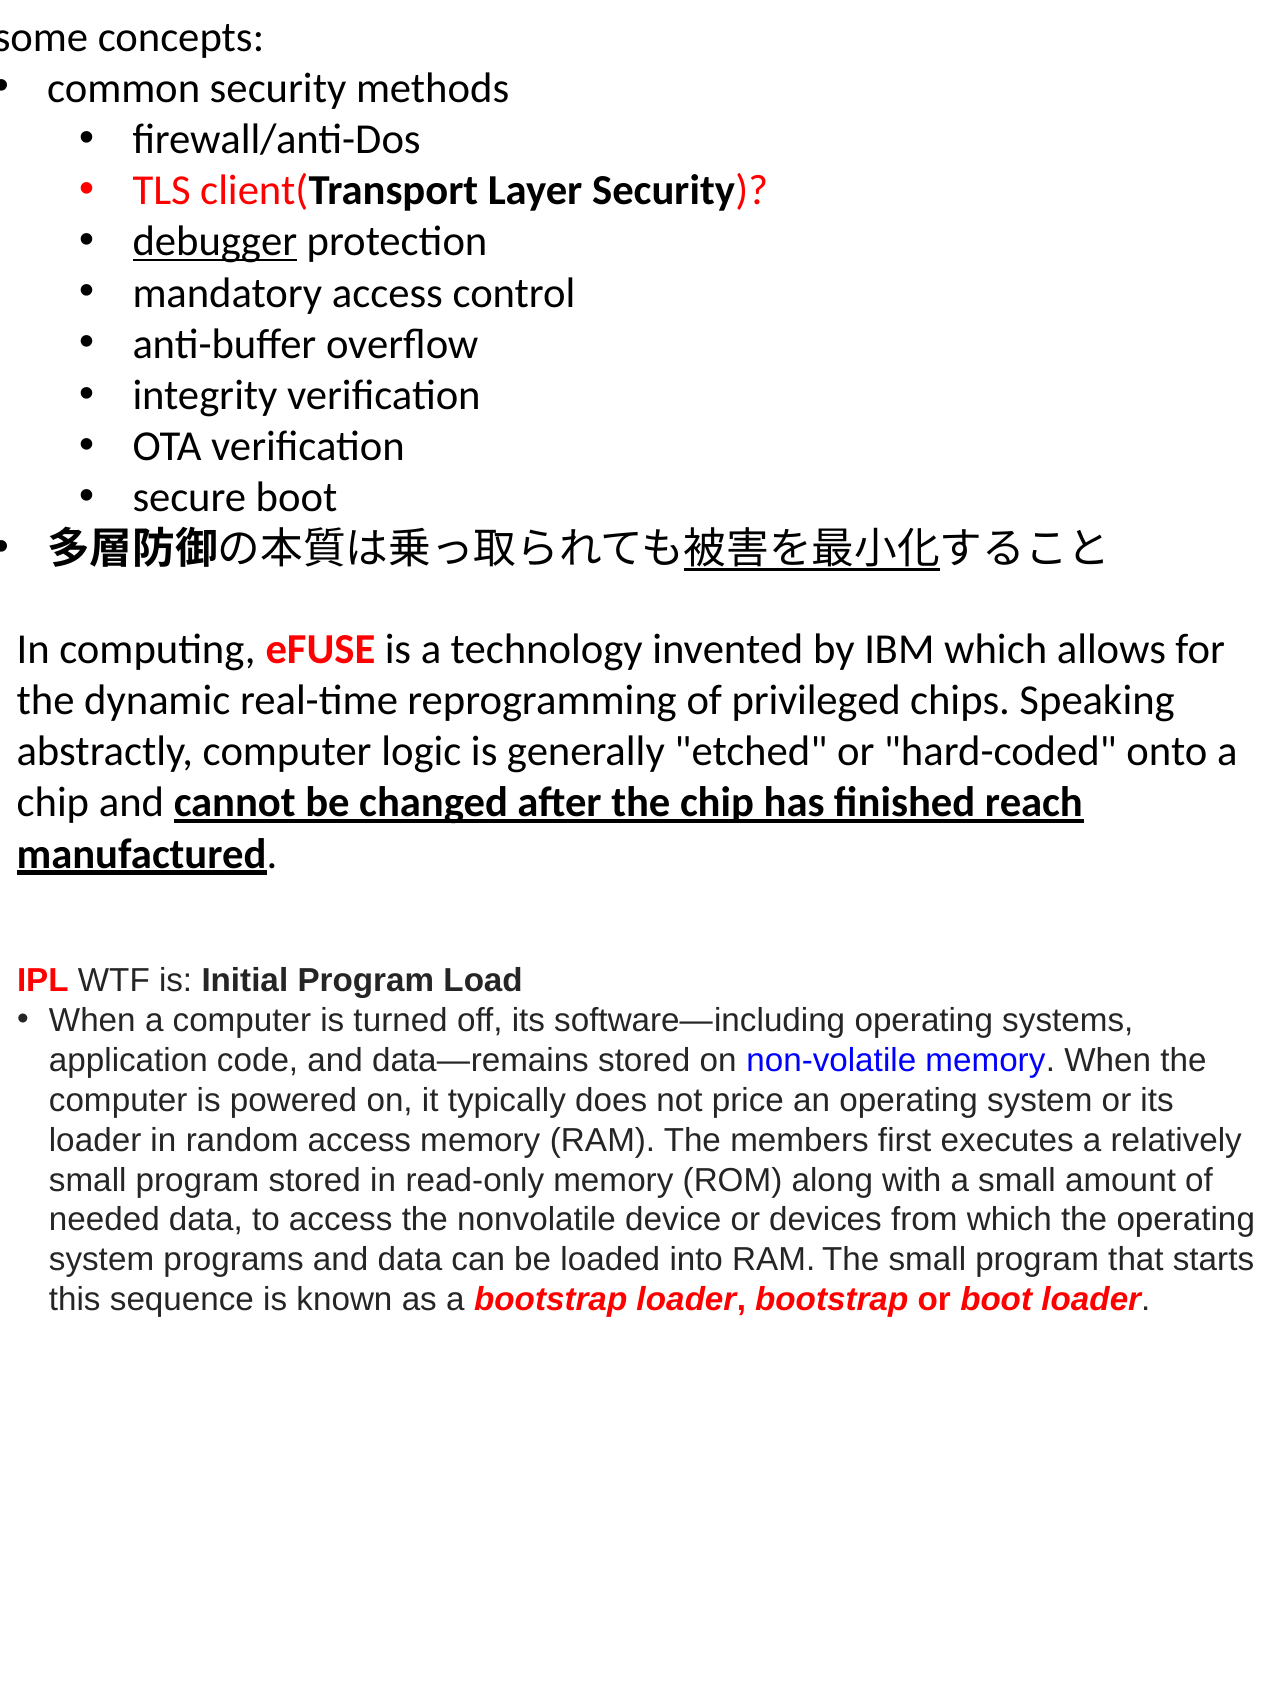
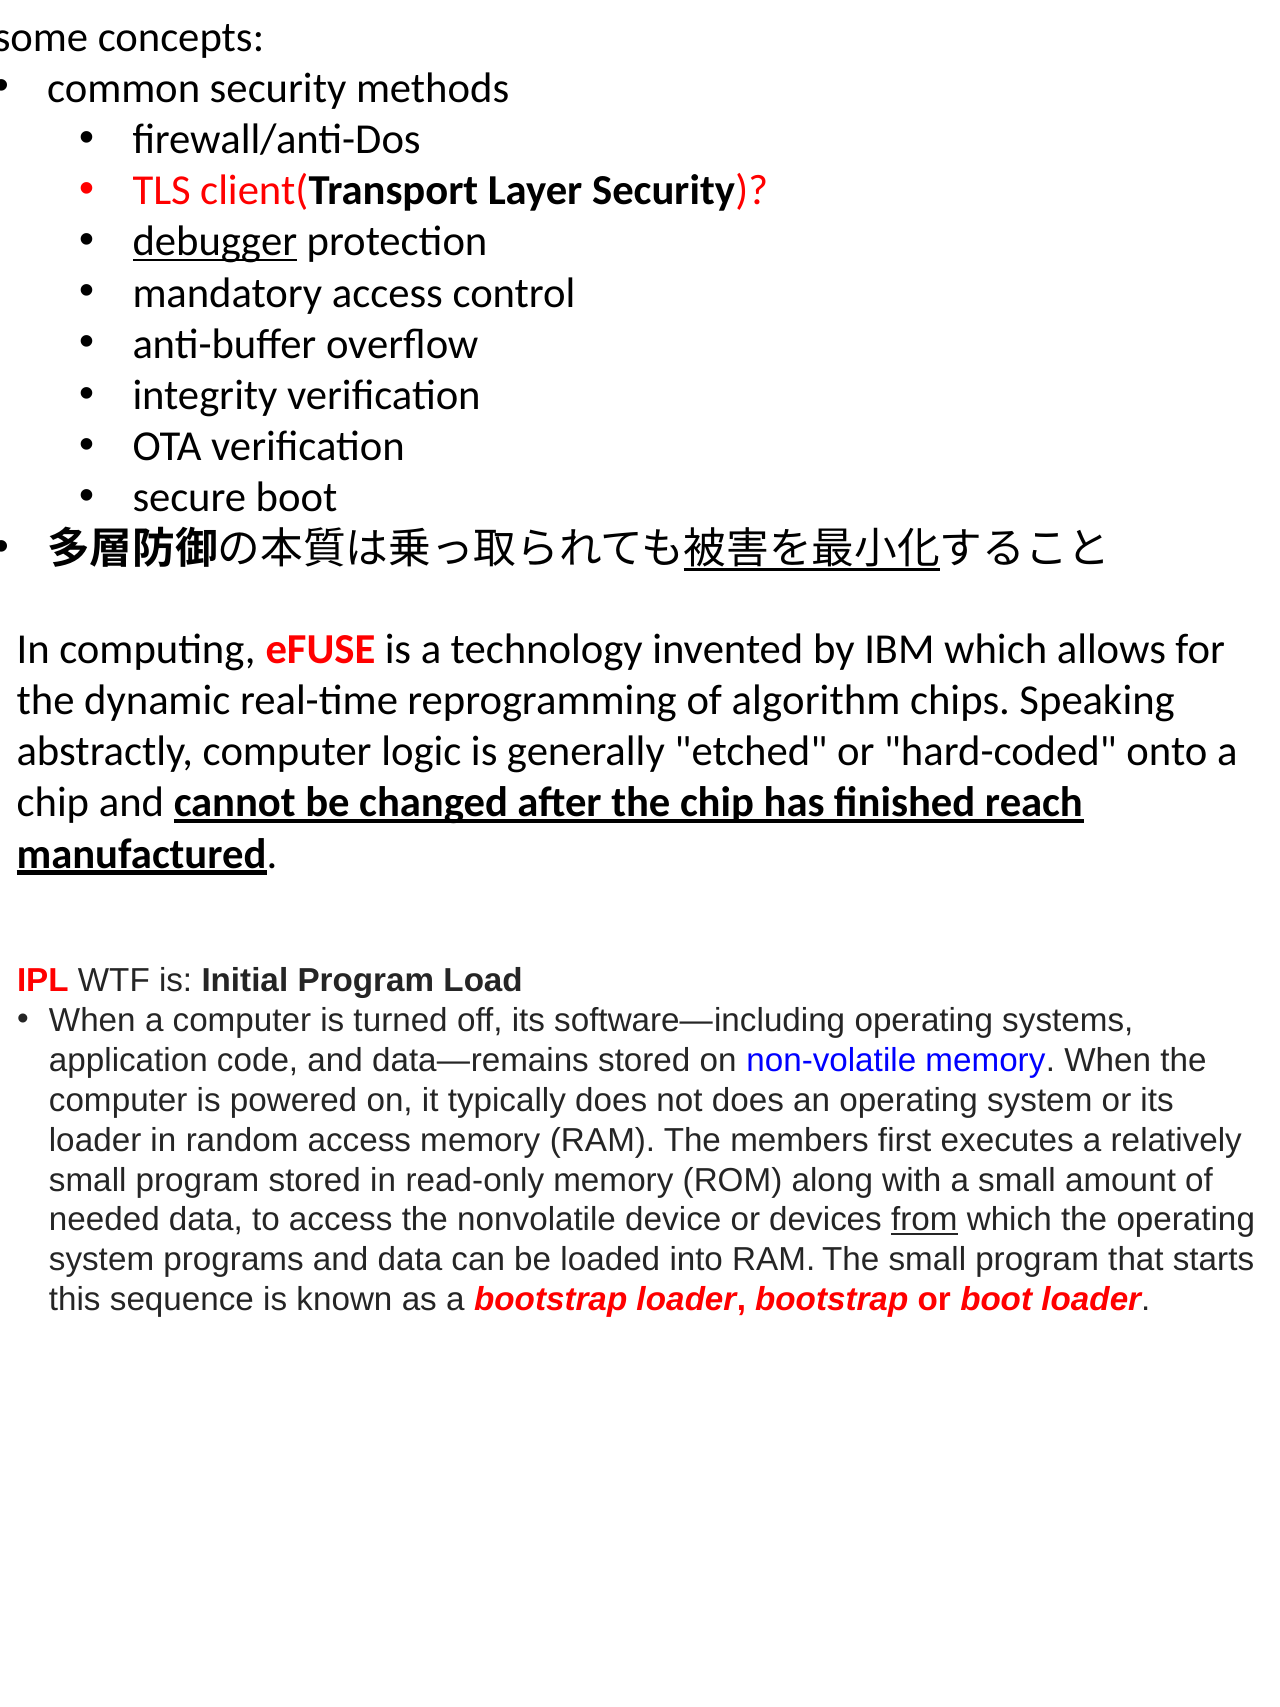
privileged: privileged -> algorithm (816, 700)
not price: price -> does (748, 1100)
from underline: none -> present (924, 1220)
